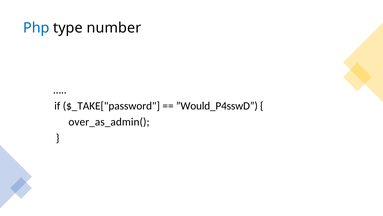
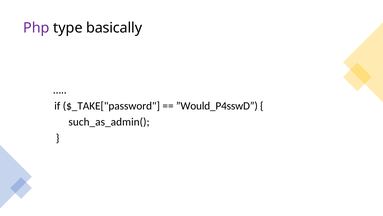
Php colour: blue -> purple (36, 28)
number: number -> basically (114, 28)
over_as_admin(: over_as_admin( -> such_as_admin( (109, 122)
